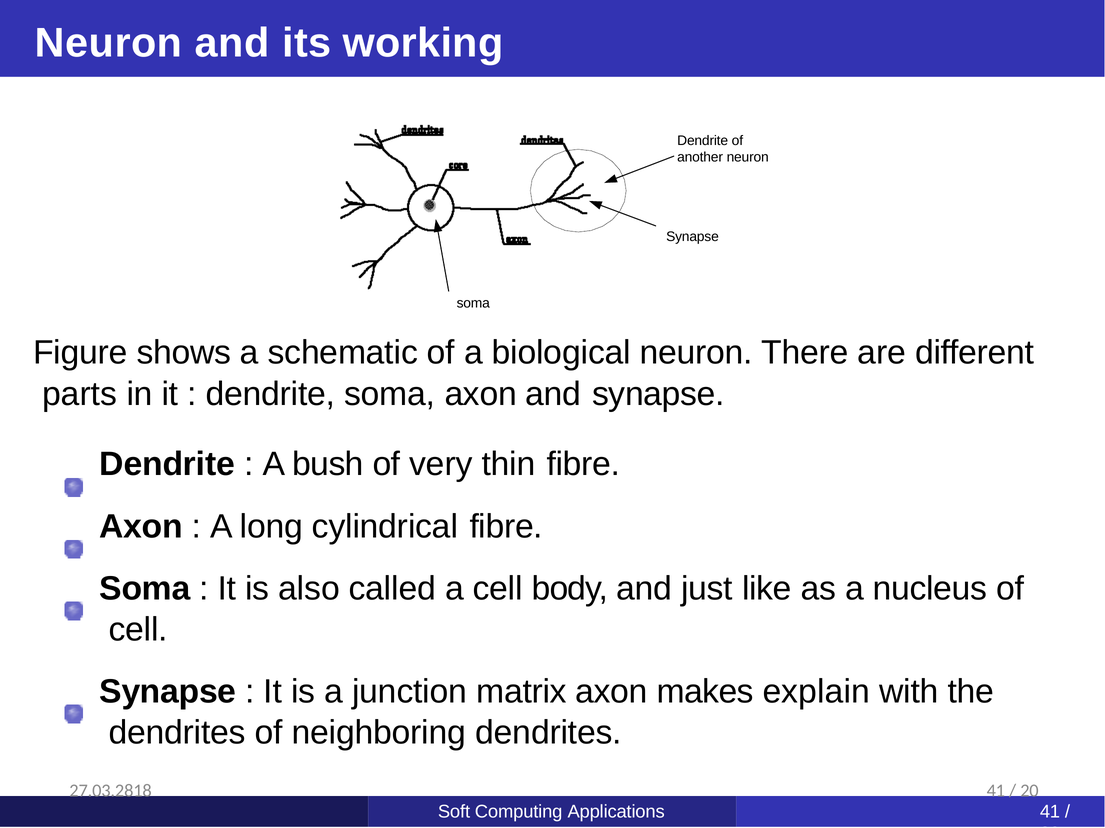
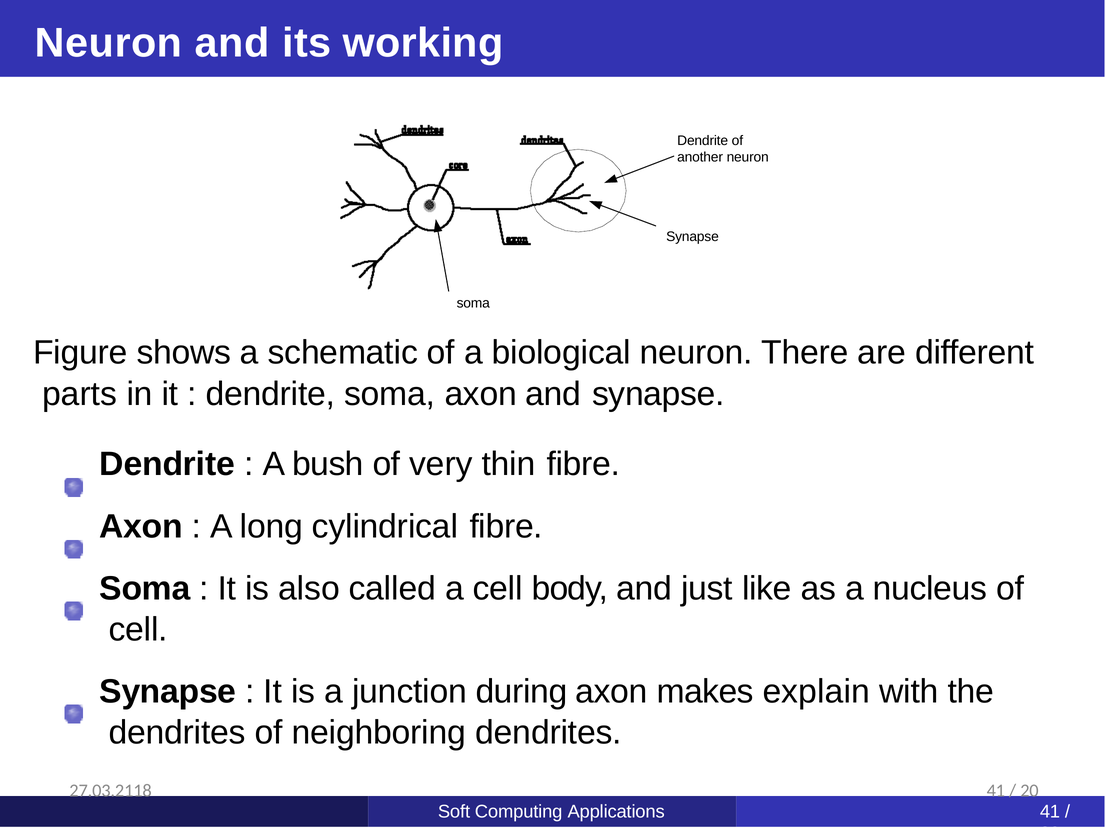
matrix: matrix -> during (522, 692)
27.03.2818: 27.03.2818 -> 27.03.2118 (111, 791)
